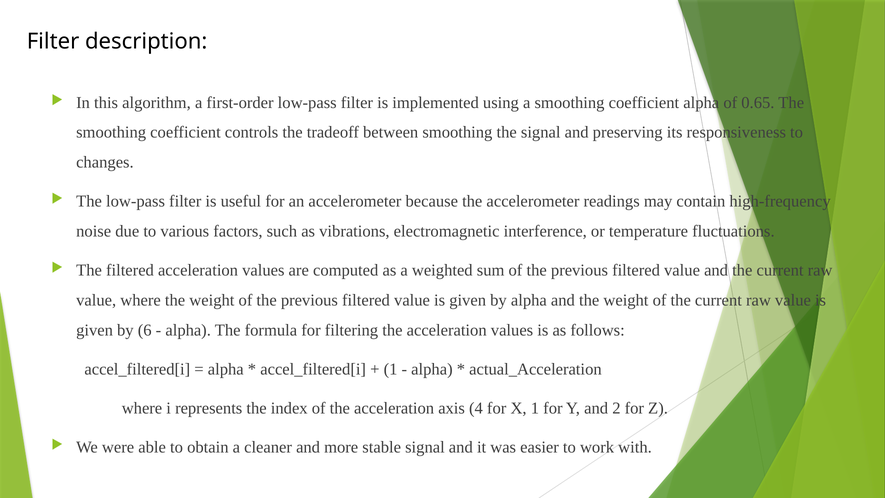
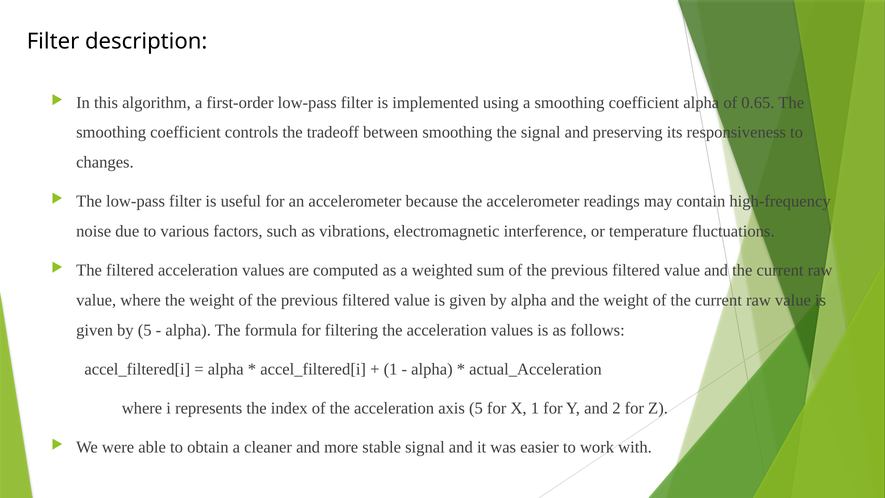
by 6: 6 -> 5 (145, 330)
axis 4: 4 -> 5 (476, 408)
